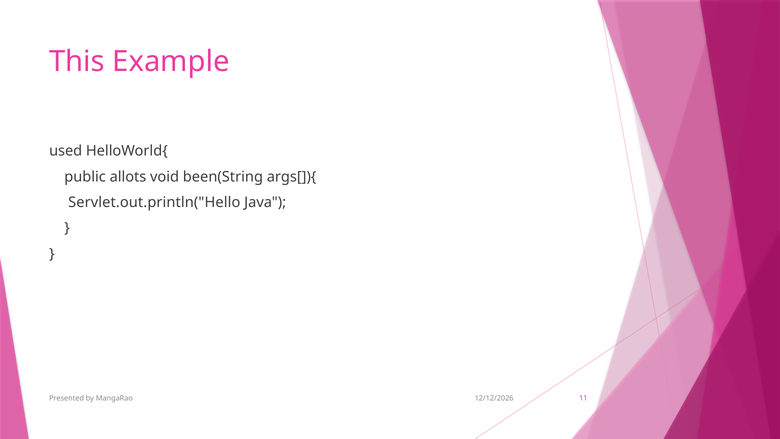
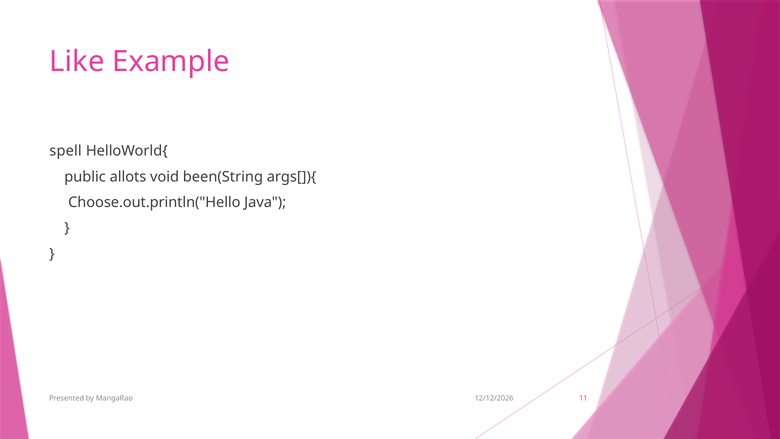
This: This -> Like (77, 62)
used: used -> spell (66, 151)
Servlet.out.println("Hello: Servlet.out.println("Hello -> Choose.out.println("Hello (154, 202)
